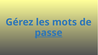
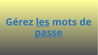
les underline: none -> present (43, 22)
